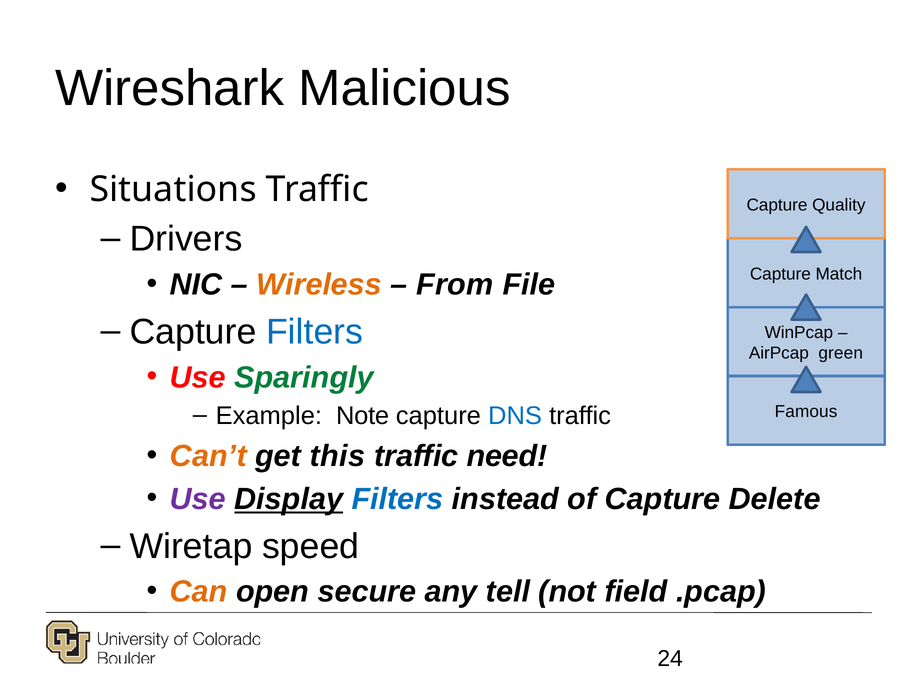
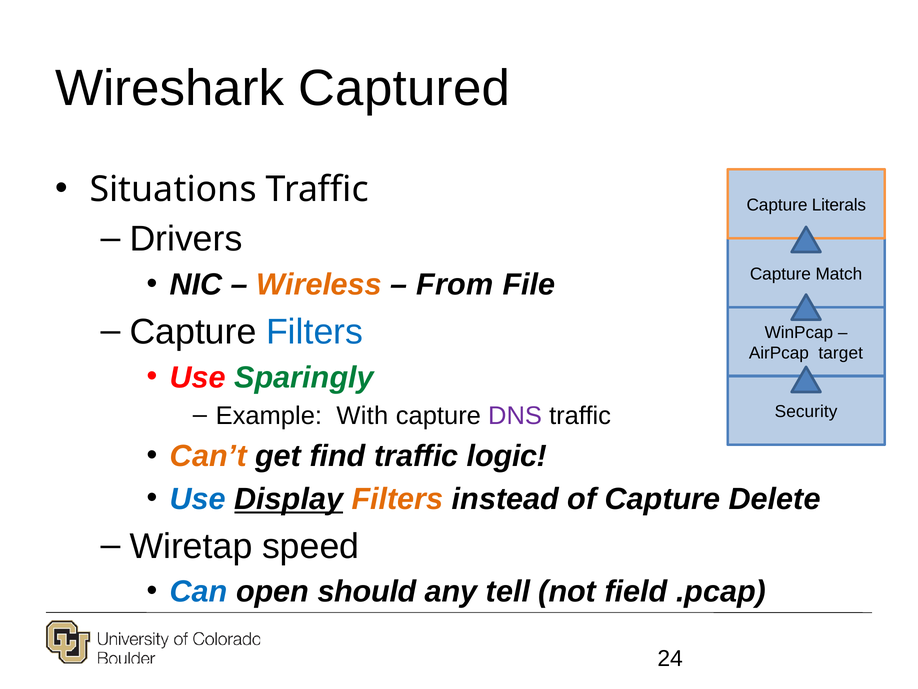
Malicious: Malicious -> Captured (404, 88)
Quality: Quality -> Literals (839, 205)
green: green -> target (841, 353)
Note: Note -> With (362, 416)
DNS colour: blue -> purple (515, 416)
Famous: Famous -> Security (806, 411)
this: this -> find (338, 456)
need: need -> logic (507, 456)
Use colour: purple -> blue (198, 499)
Filters colour: blue -> orange (397, 499)
Can colour: orange -> blue (199, 591)
secure: secure -> should (367, 591)
